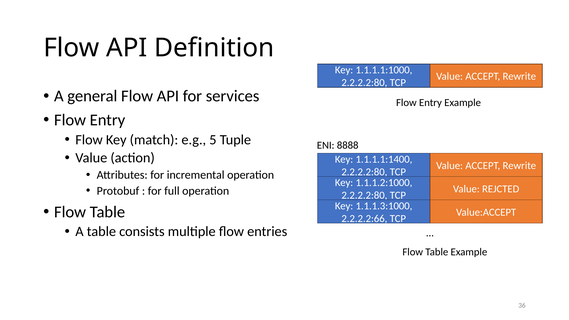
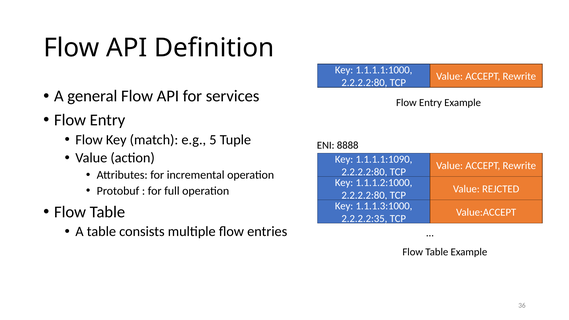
1.1.1.1:1400: 1.1.1.1:1400 -> 1.1.1.1:1090 (384, 159)
2.2.2.2:66: 2.2.2.2:66 -> 2.2.2.2:35 (364, 219)
